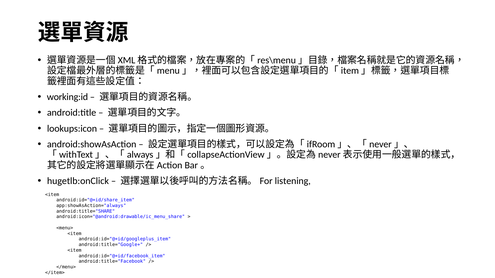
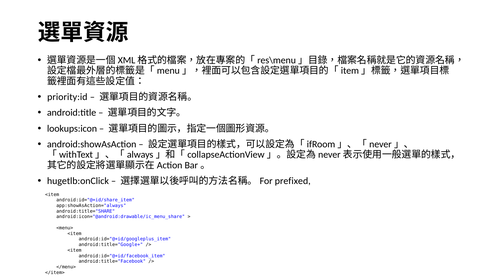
working:id: working:id -> priority:id (67, 97)
listening: listening -> prefixed (293, 181)
